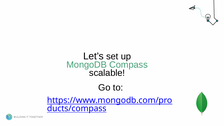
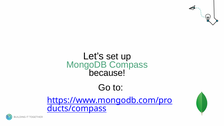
scalable: scalable -> because (107, 73)
